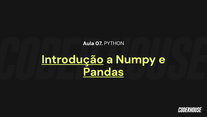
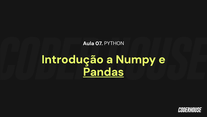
Introdução underline: present -> none (73, 59)
